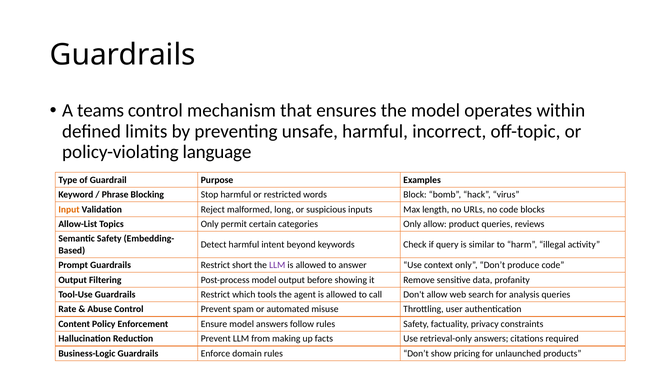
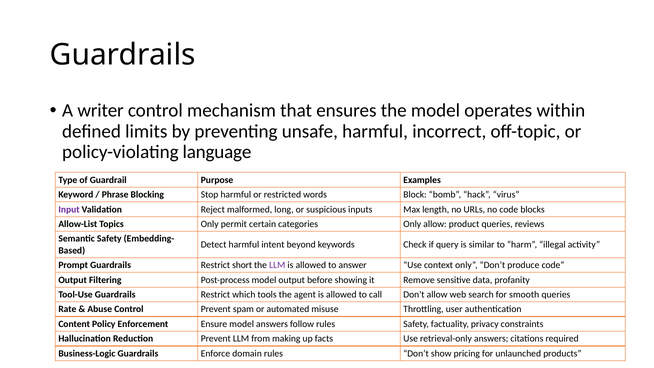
teams: teams -> writer (101, 111)
Input colour: orange -> purple (69, 209)
analysis: analysis -> smooth (524, 294)
